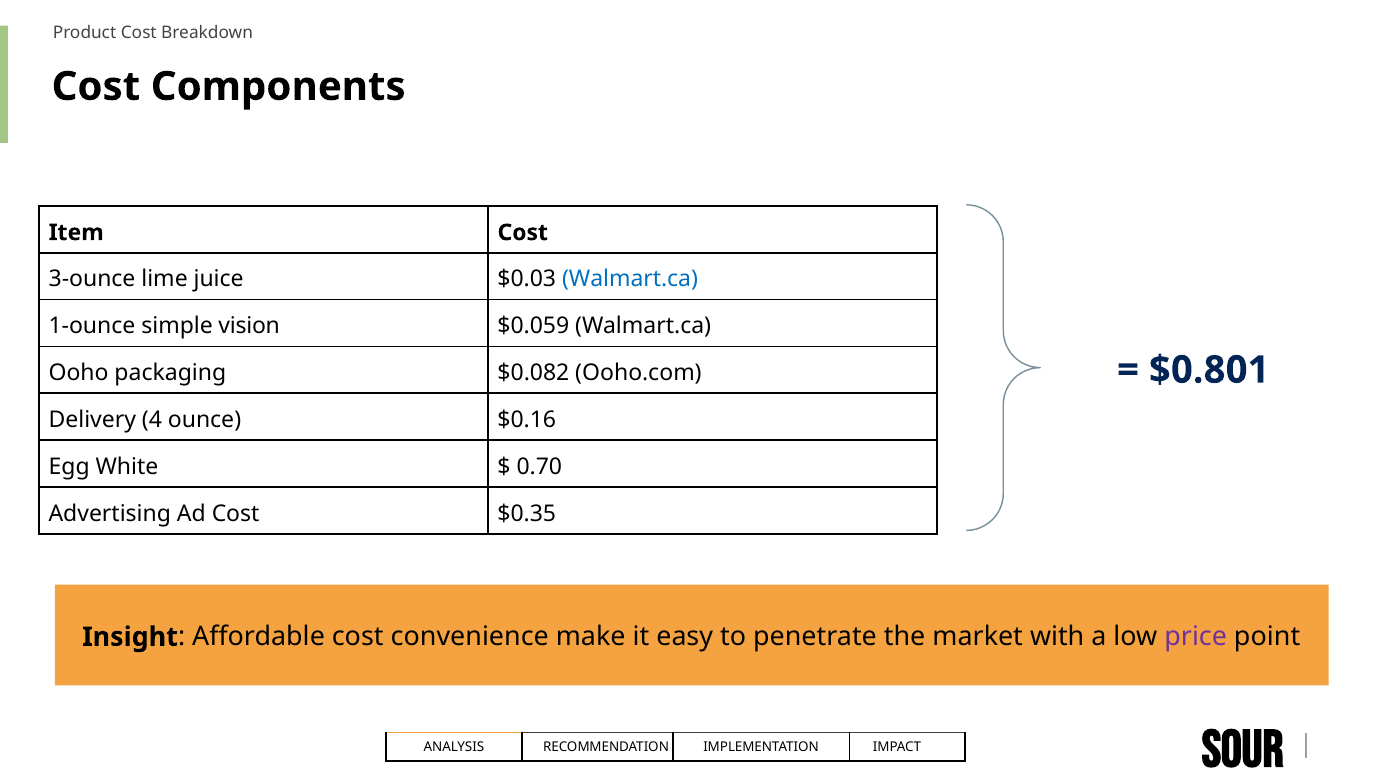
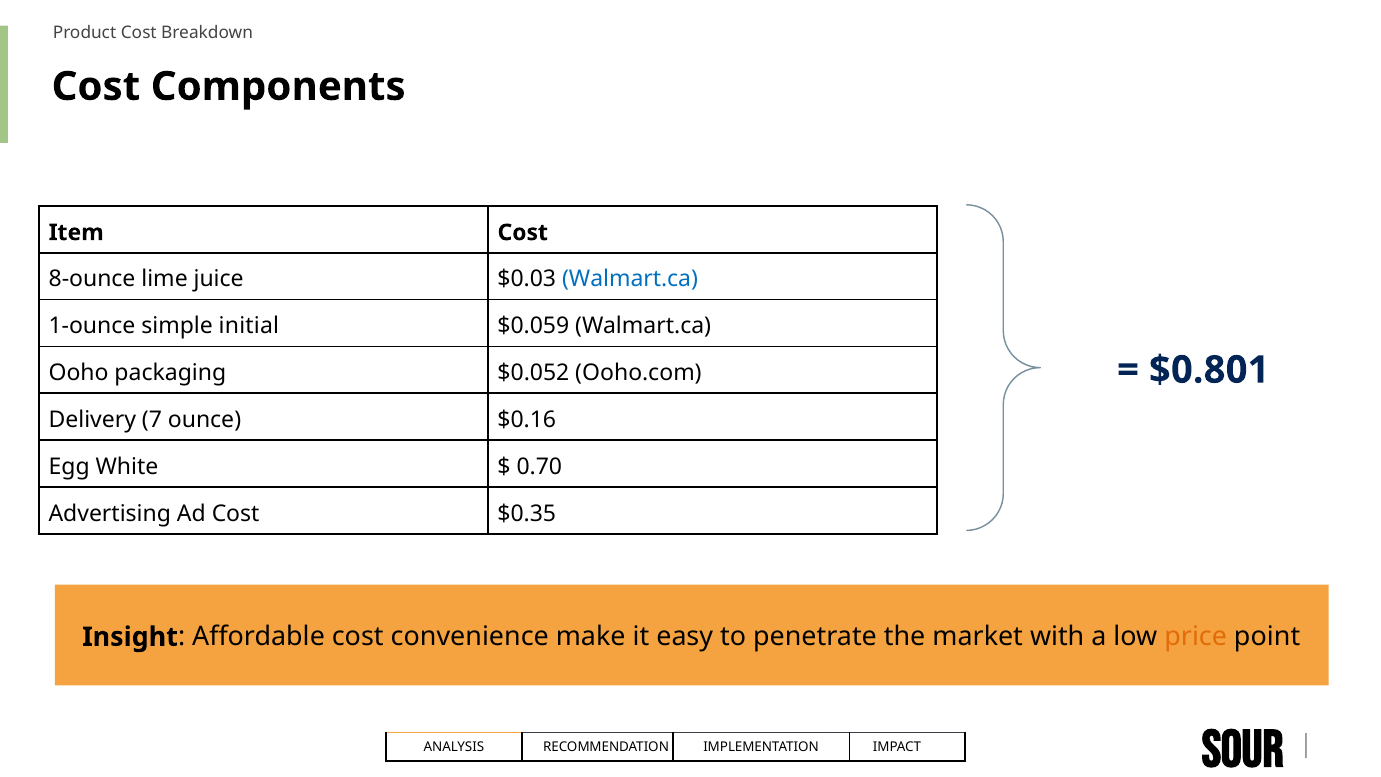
3-ounce: 3-ounce -> 8-ounce (92, 279)
vision: vision -> initial (249, 326)
$0.082: $0.082 -> $0.052 (533, 373)
4: 4 -> 7 (152, 420)
price colour: purple -> orange (1196, 637)
